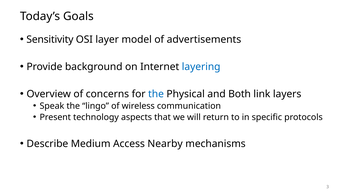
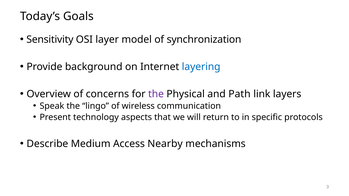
advertisements: advertisements -> synchronization (204, 39)
the colour: blue -> purple (156, 94)
Both: Both -> Path (239, 94)
